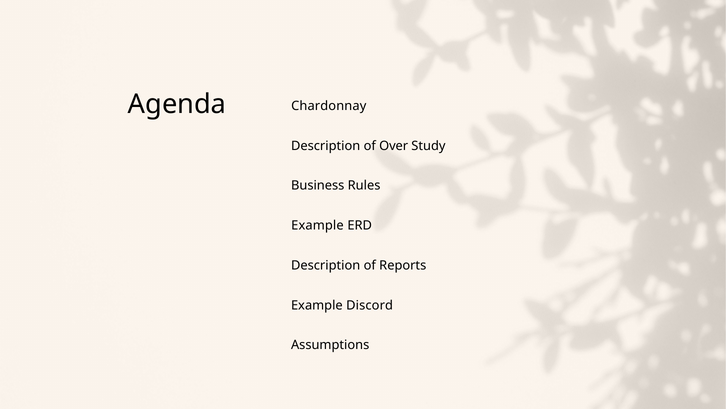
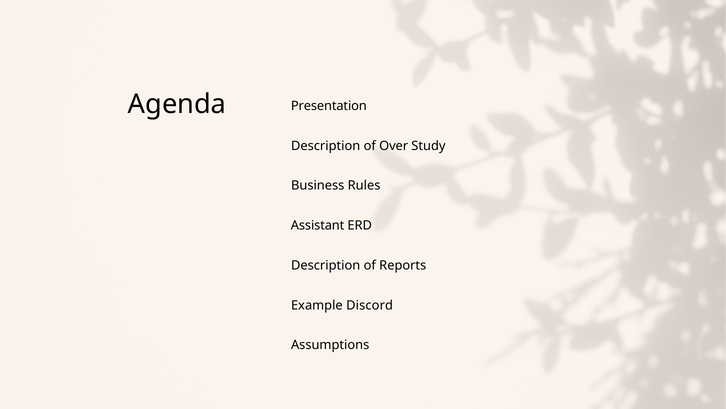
Chardonnay: Chardonnay -> Presentation (329, 106)
Example: Example -> Assistant (318, 225)
